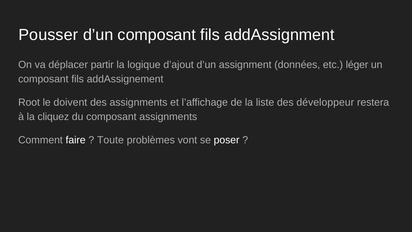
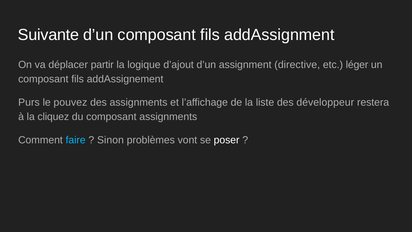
Pousser: Pousser -> Suivante (48, 35)
données: données -> directive (297, 65)
Root: Root -> Purs (29, 102)
doivent: doivent -> pouvez (70, 102)
faire colour: white -> light blue (76, 140)
Toute: Toute -> Sinon (110, 140)
